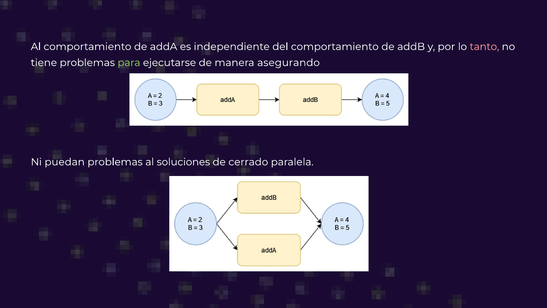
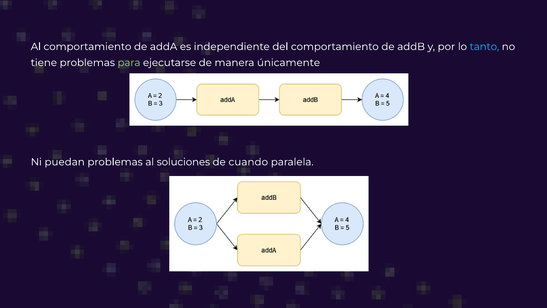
tanto colour: pink -> light blue (484, 47)
asegurando: asegurando -> únicamente (289, 63)
cerrado: cerrado -> cuando (248, 162)
